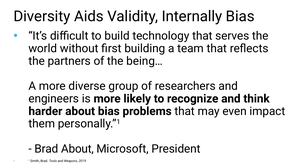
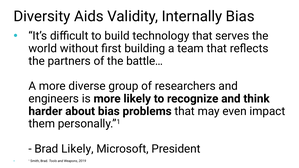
being…: being… -> battle… (145, 61)
Brad About: About -> Likely (77, 149)
